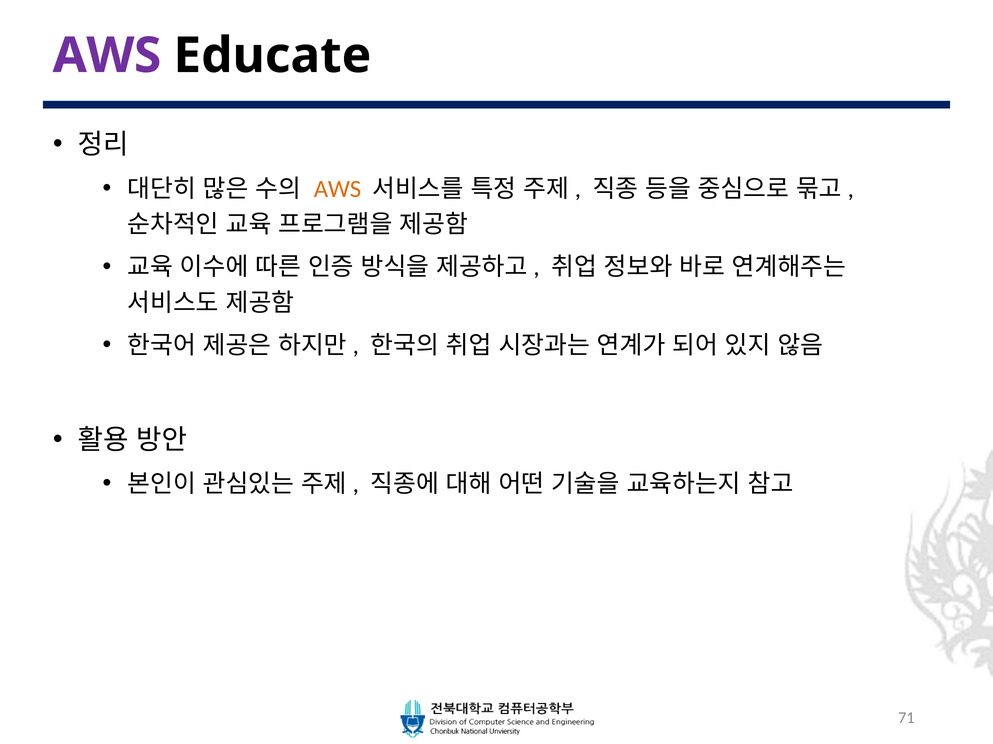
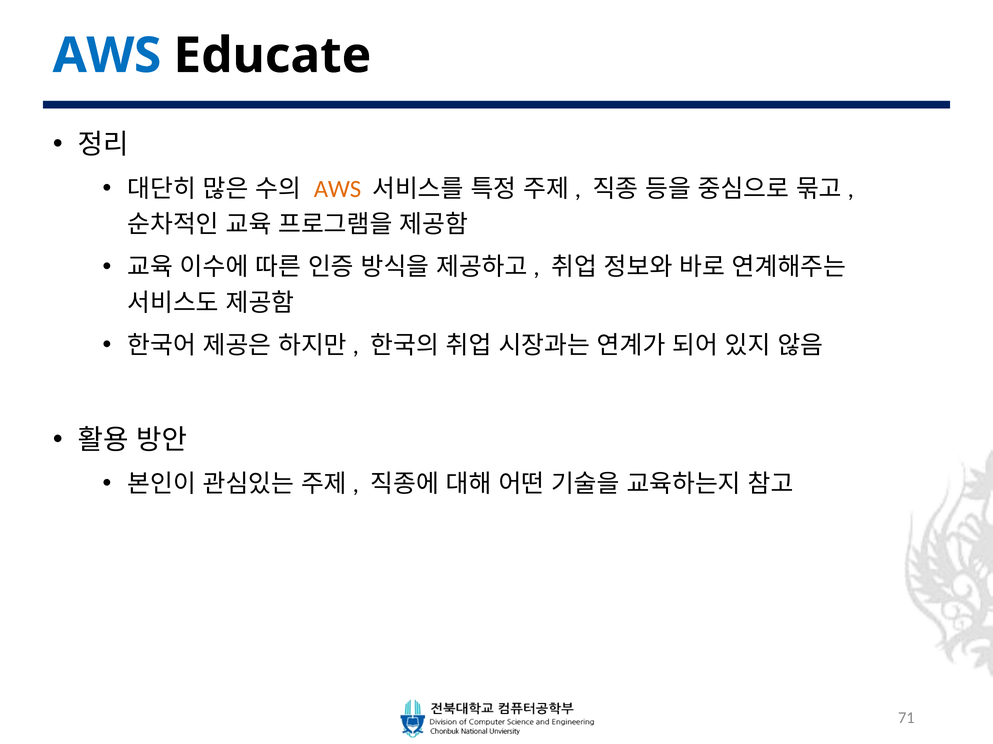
AWS colour: purple -> blue (107, 56)
